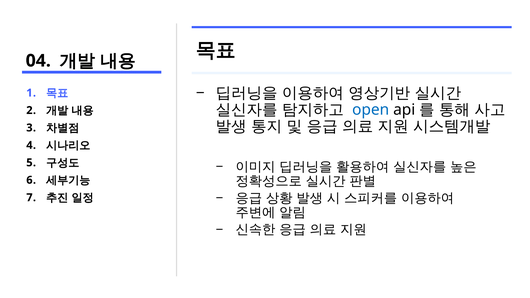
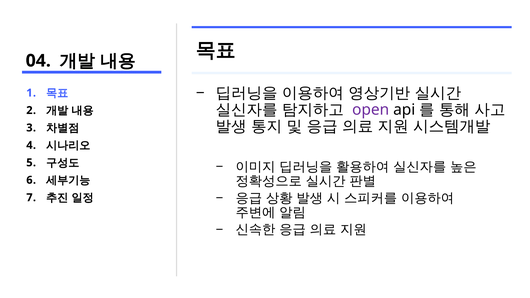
open colour: blue -> purple (371, 110)
